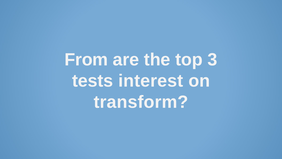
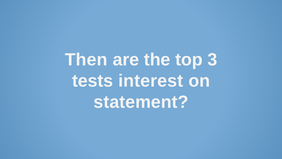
From: From -> Then (86, 60)
transform: transform -> statement (141, 102)
